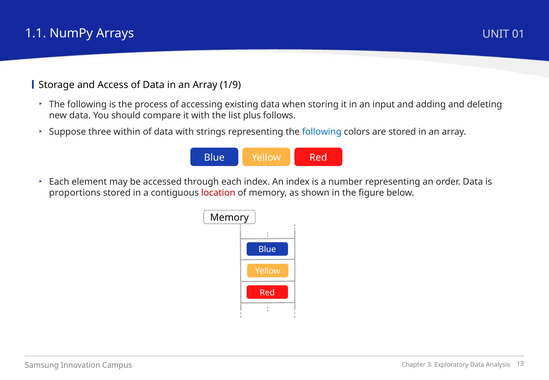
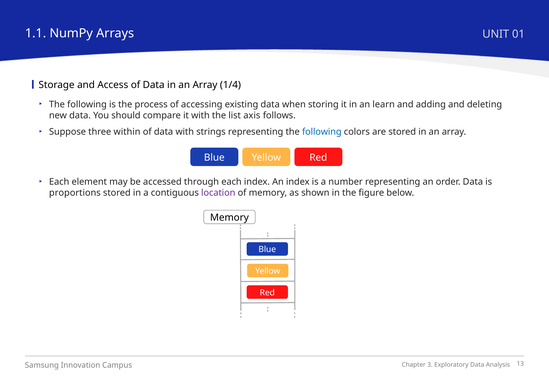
1/9: 1/9 -> 1/4 (230, 85)
input: input -> learn (384, 104)
plus: plus -> axis (252, 115)
location colour: red -> purple (218, 193)
